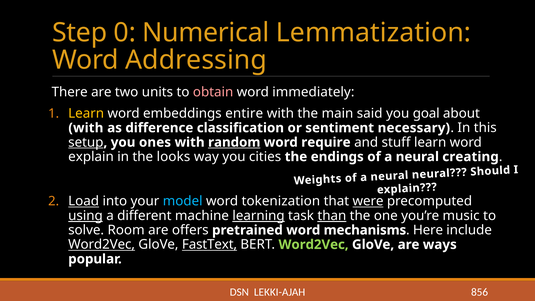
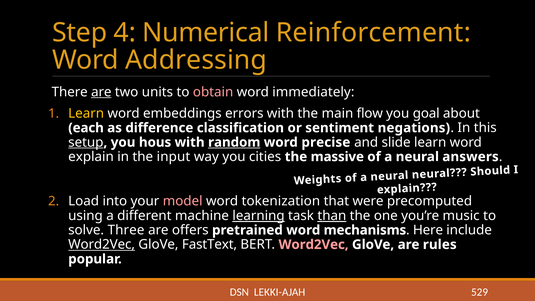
0: 0 -> 4 (125, 33)
Lemmatization: Lemmatization -> Reinforcement (373, 33)
are underline: none -> present (101, 92)
entire: entire -> errors (244, 113)
said: said -> flow (370, 113)
with: with -> each (86, 128)
necessary: necessary -> negations (414, 128)
ones: ones -> hous (155, 142)
require: require -> precise (326, 142)
stuff: stuff -> slide (396, 142)
looks: looks -> input (173, 157)
endings: endings -> massive (337, 157)
creating: creating -> answers (470, 157)
Load underline: present -> none (84, 201)
model colour: light blue -> pink (183, 201)
were underline: present -> none (368, 201)
using underline: present -> none (85, 216)
Room: Room -> Three (126, 230)
FastText underline: present -> none (209, 245)
Word2Vec colour: light green -> pink (314, 245)
ways: ways -> rules (440, 245)
856: 856 -> 529 (480, 292)
